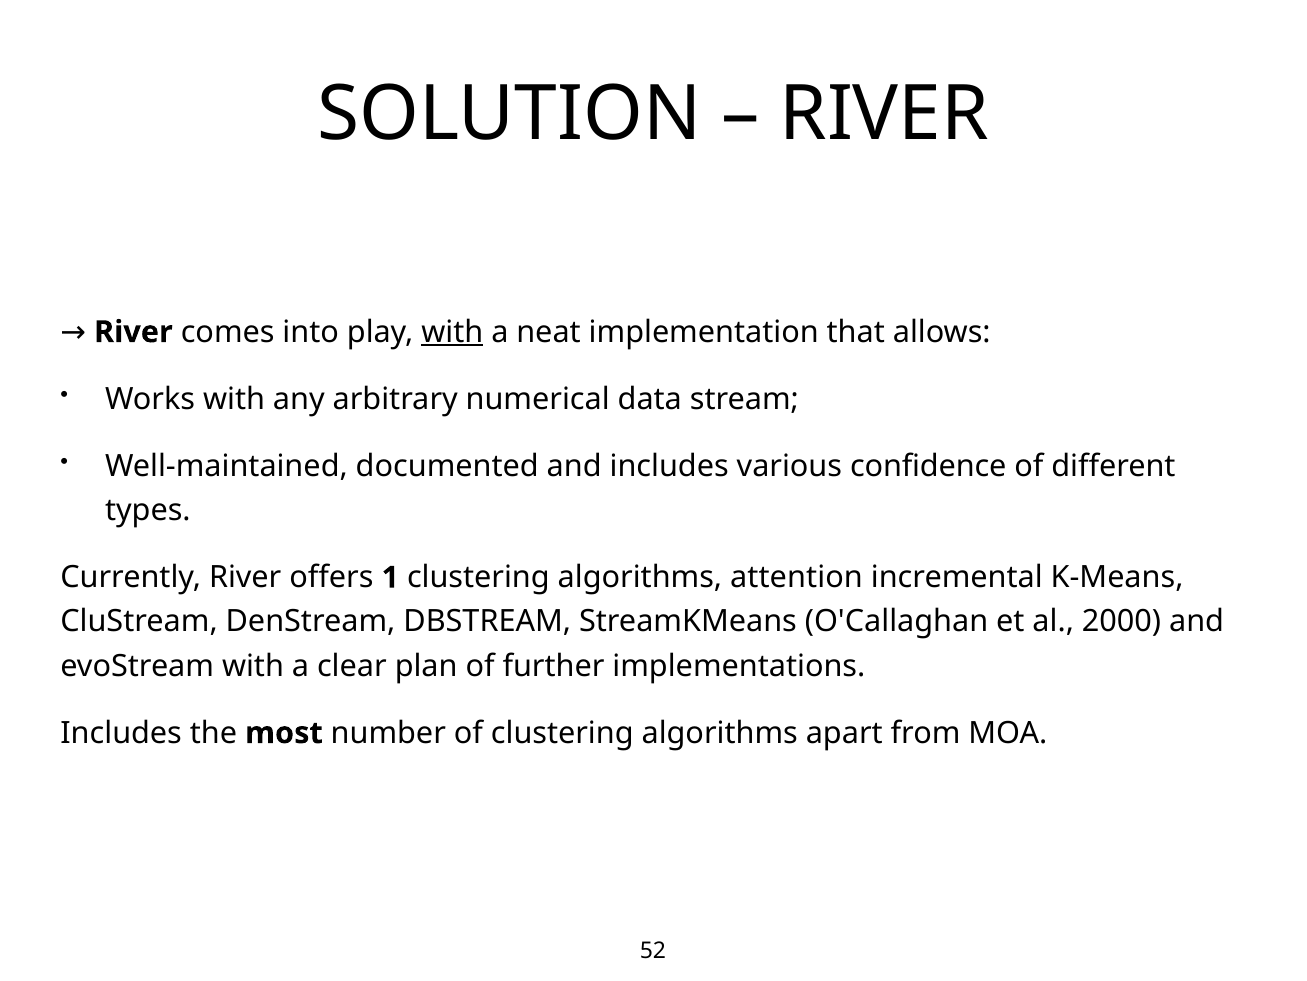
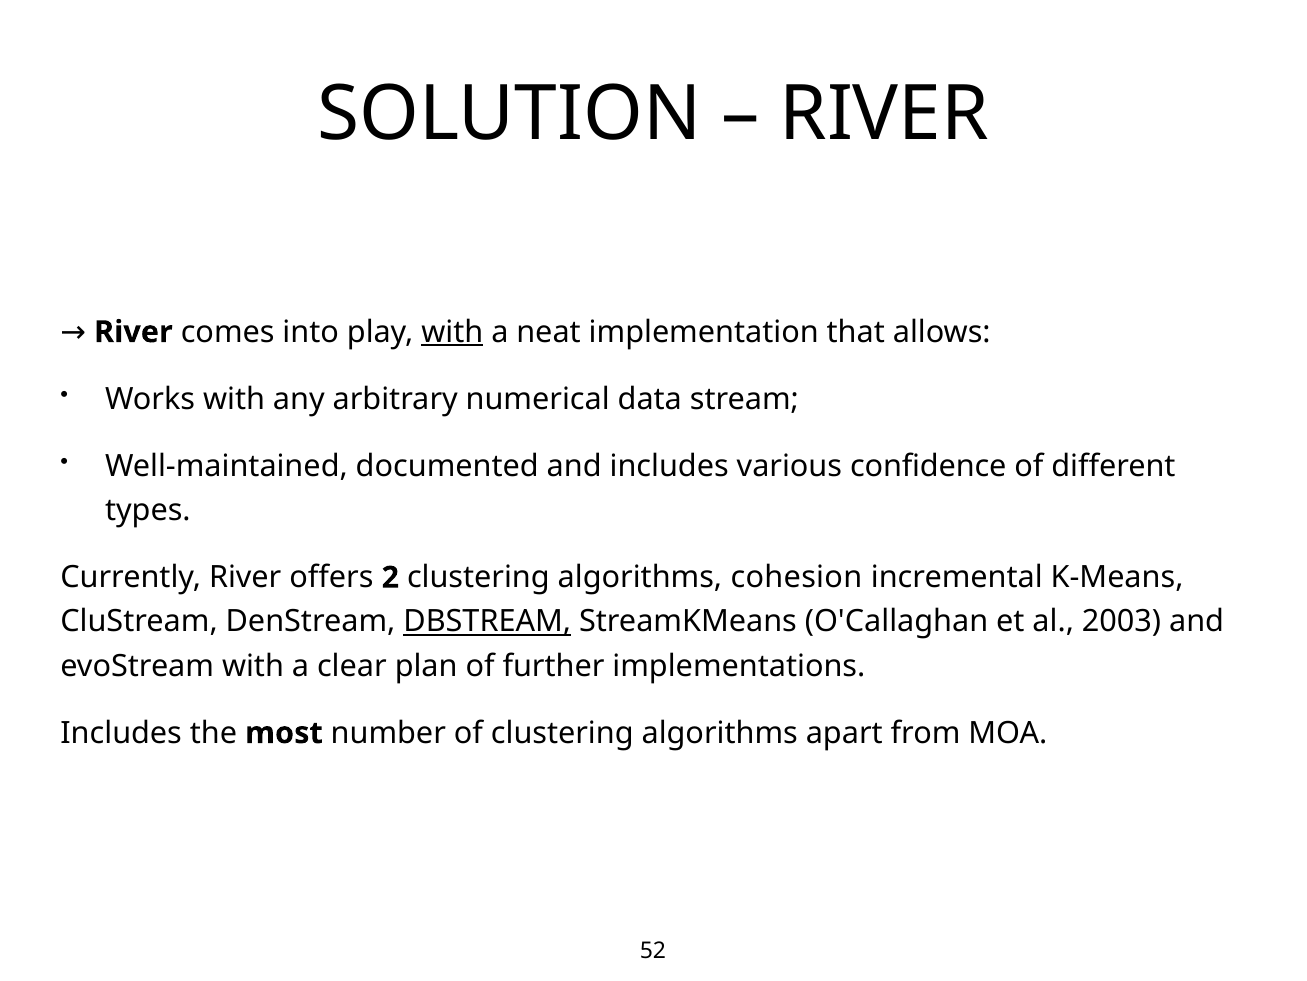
1: 1 -> 2 (390, 577)
attention: attention -> cohesion (796, 577)
DBSTREAM underline: none -> present (487, 621)
2000: 2000 -> 2003 (1122, 621)
